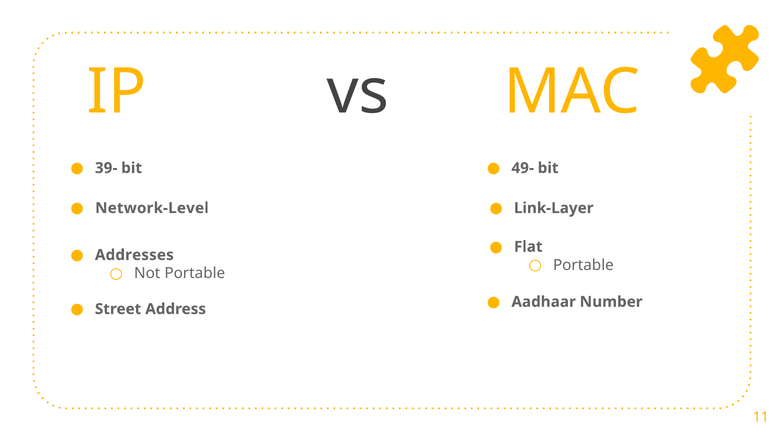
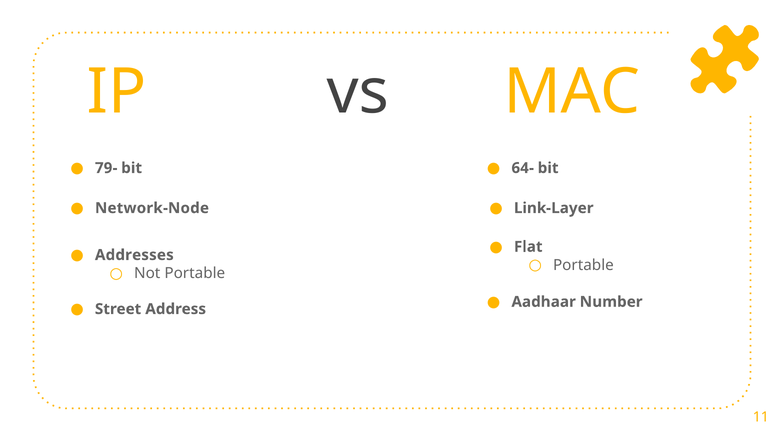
39-: 39- -> 79- (106, 168)
49-: 49- -> 64- (523, 168)
Network-Level: Network-Level -> Network-Node (152, 208)
